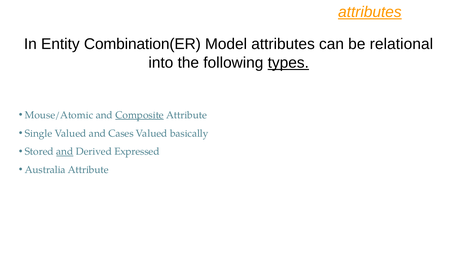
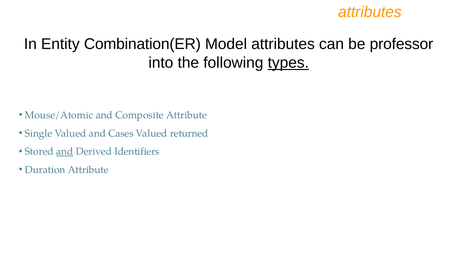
attributes underline: present -> none (370, 12)
relational: relational -> professor (401, 44)
Composite underline: present -> none (140, 115)
basically: basically -> returned (189, 133)
Expressed: Expressed -> Identifiers (137, 151)
Australia: Australia -> Duration (45, 169)
